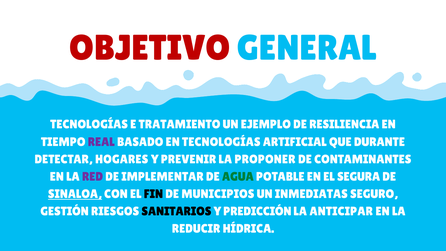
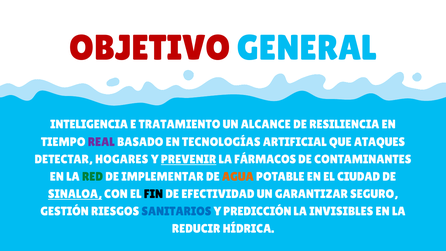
TECNOLOGÍAS: TECNOLOGÍAS -> INTELIGENCIA (89, 125)
EJEMPLO: EJEMPLO -> ALCANCE (266, 125)
DURANTE: DURANTE -> ATAQUES (379, 142)
PREVENIR underline: none -> present (189, 159)
PROPONER: PROPONER -> FÁRMACOS (265, 159)
RED colour: purple -> green (93, 177)
AGUA colour: green -> orange (238, 177)
SEGURA: SEGURA -> CIUDAD (359, 177)
MUNICIPIOS: MUNICIPIOS -> EFECTIVIDAD (218, 194)
INMEDIATAS: INMEDIATAS -> GARANTIZAR (311, 194)
SANITARIOS colour: black -> blue (176, 211)
ANTICIPAR: ANTICIPAR -> INVISIBLES (341, 211)
